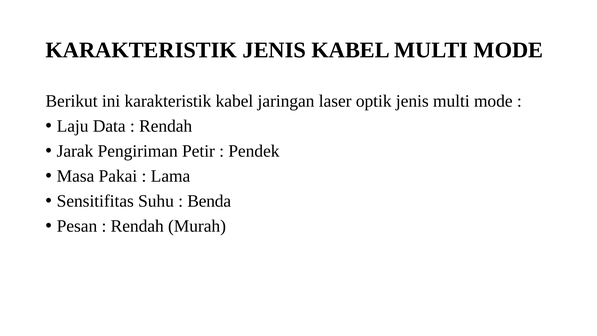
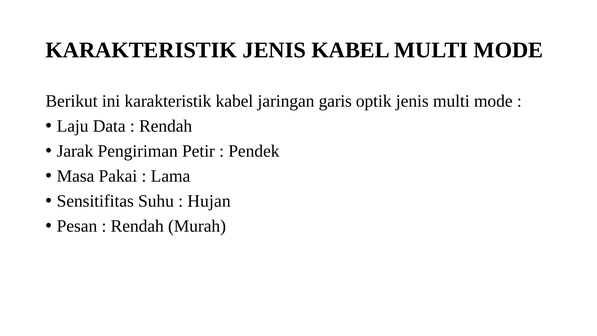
laser: laser -> garis (335, 101)
Benda: Benda -> Hujan (209, 201)
